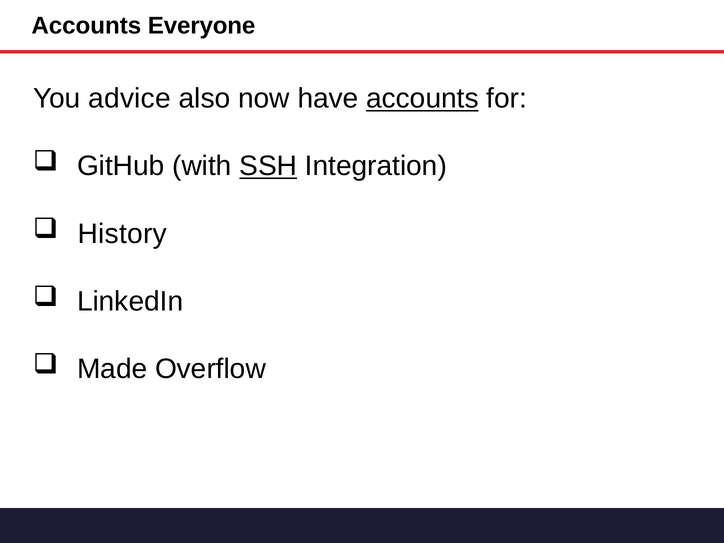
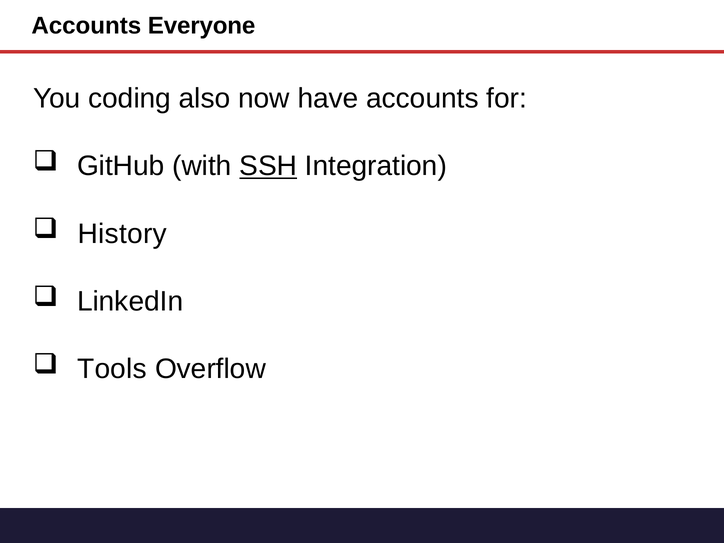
advice: advice -> coding (130, 99)
accounts underline: present -> none (422, 99)
Made: Made -> Tools (112, 369)
